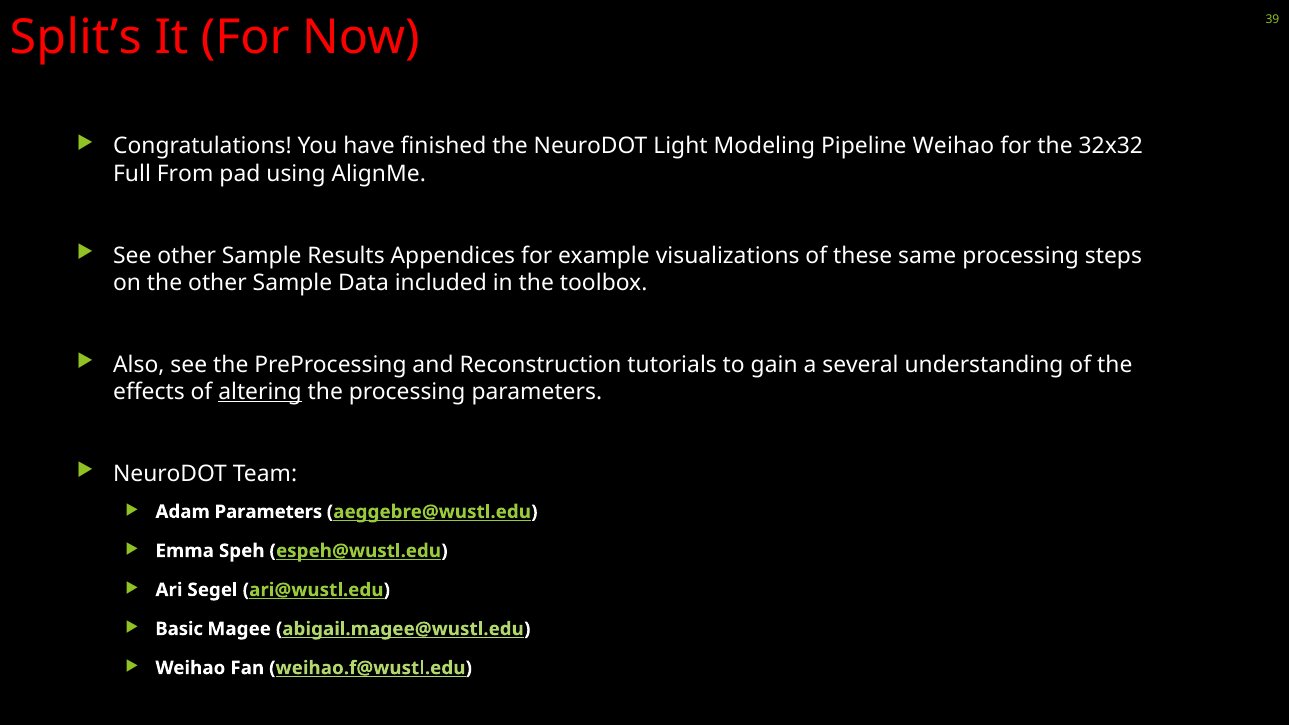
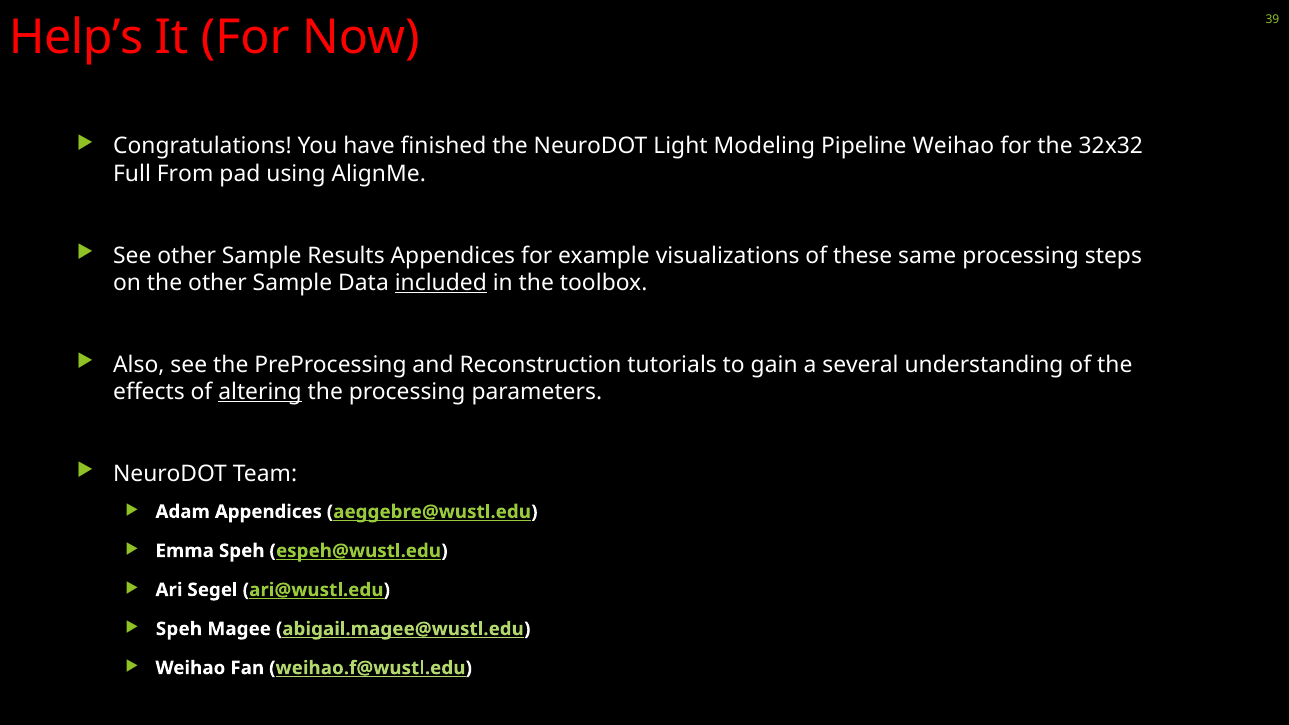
Split’s: Split’s -> Help’s (76, 37)
included underline: none -> present (441, 283)
Adam Parameters: Parameters -> Appendices (268, 512)
Basic: Basic -> Speh (179, 629)
